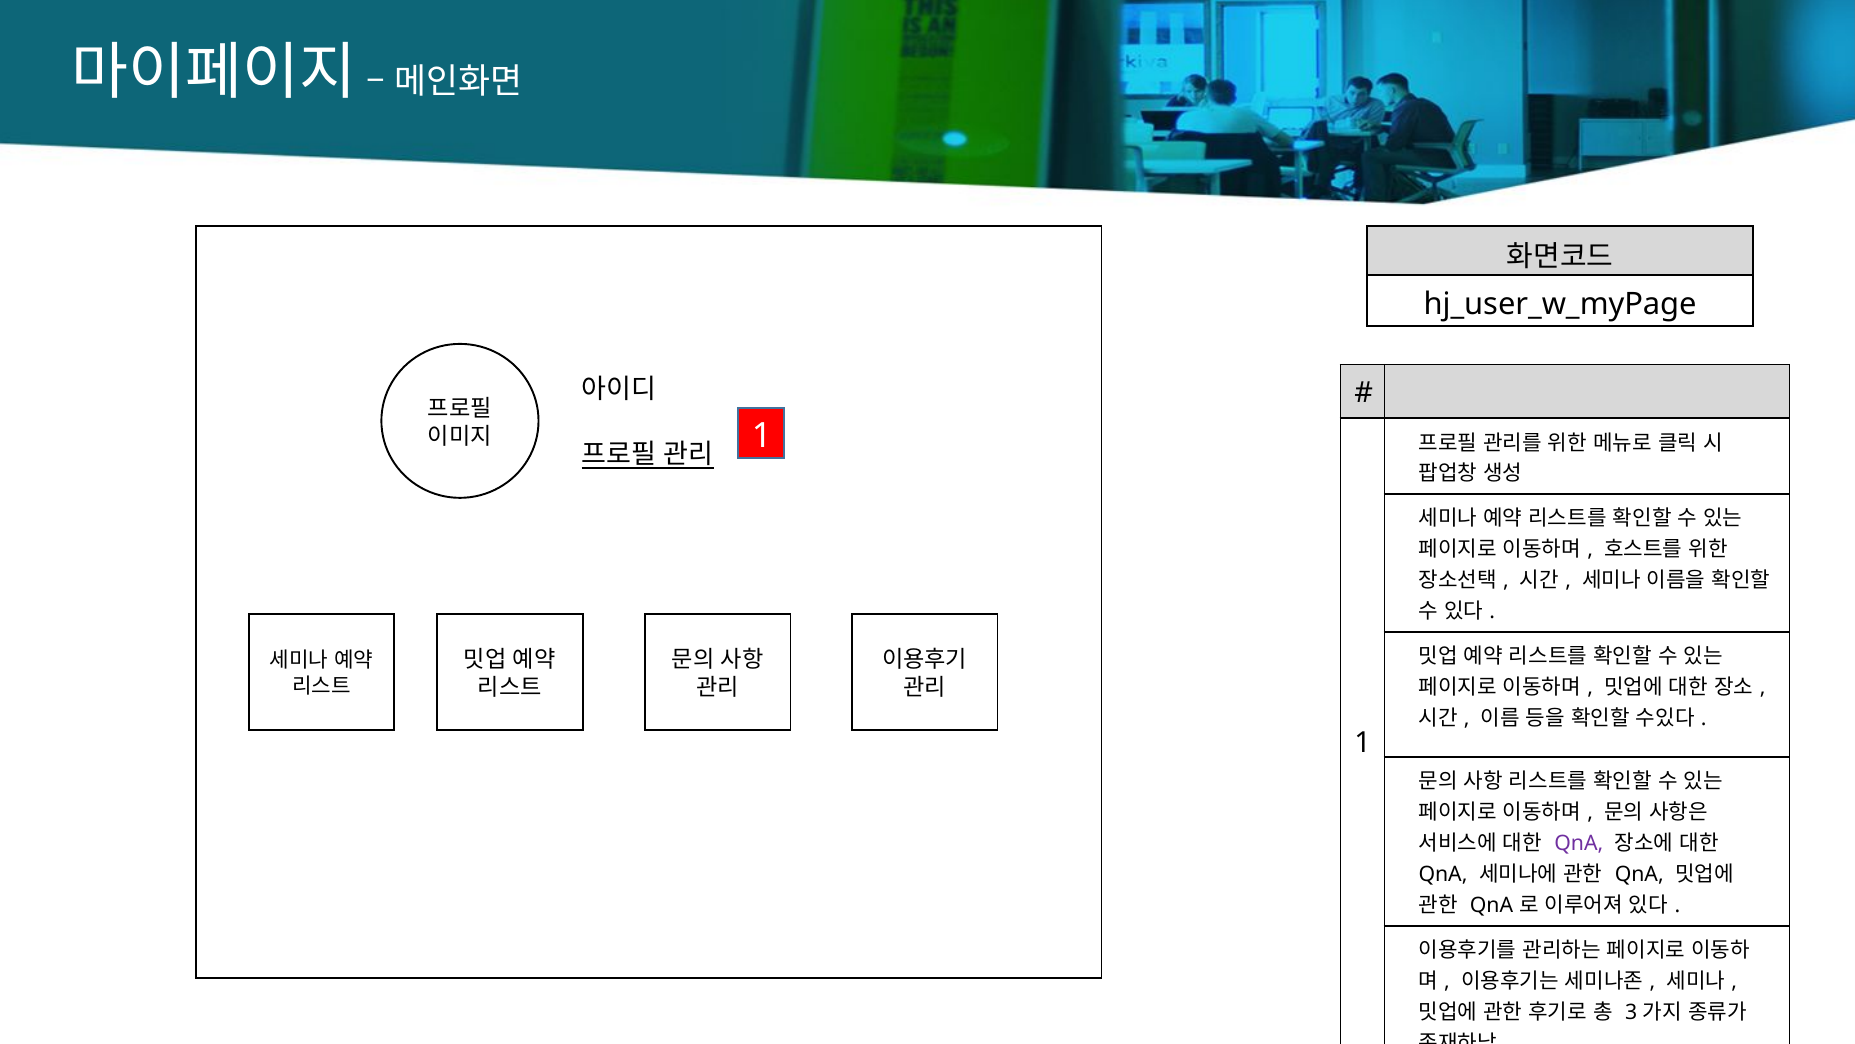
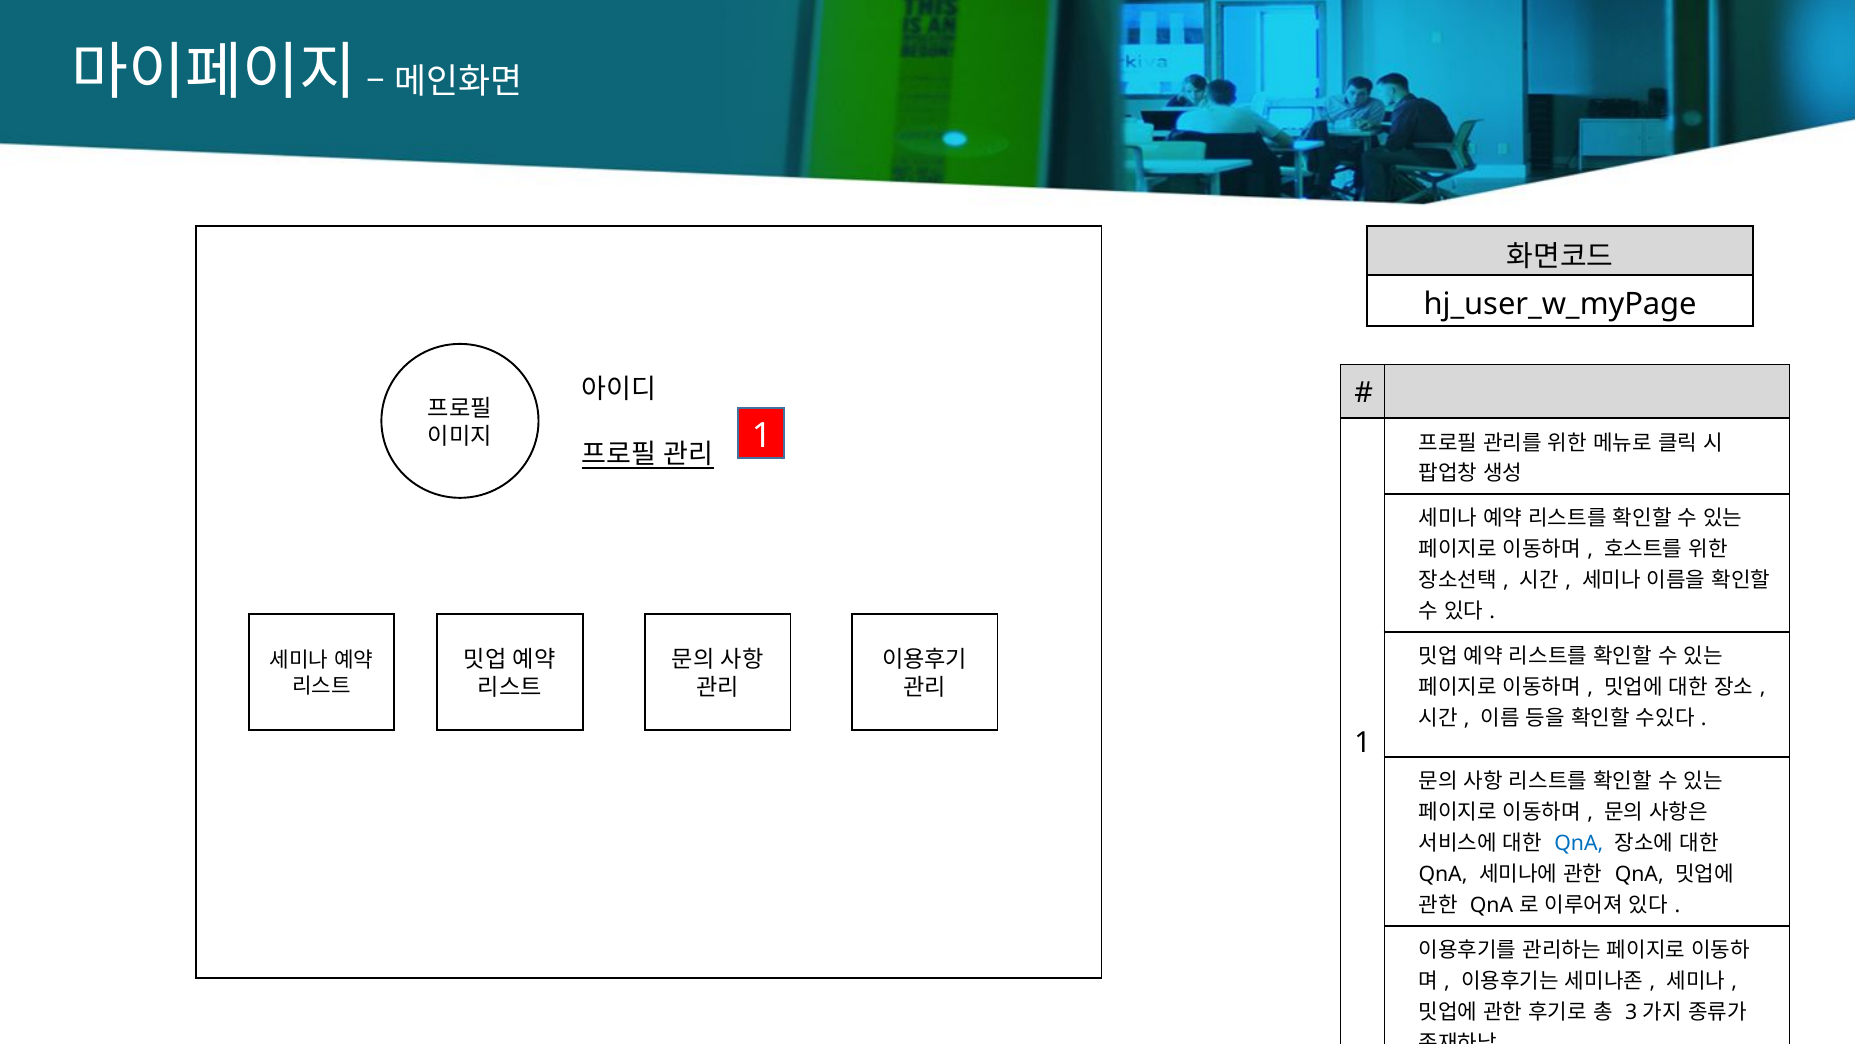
QnA colour: purple -> blue (1579, 843)
